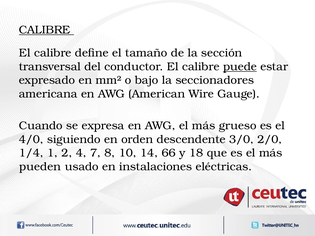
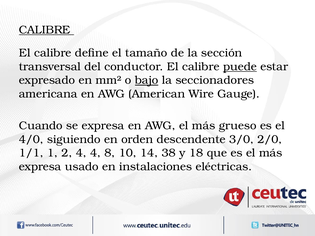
bajo underline: none -> present (147, 80)
1/4: 1/4 -> 1/1 (31, 153)
4 7: 7 -> 4 (95, 153)
66: 66 -> 38 (169, 153)
pueden: pueden -> expresa (40, 167)
